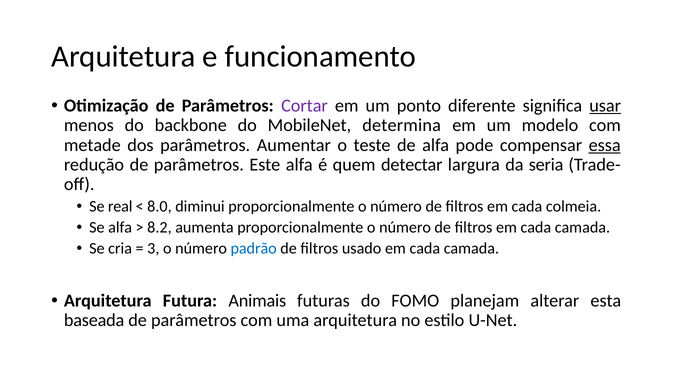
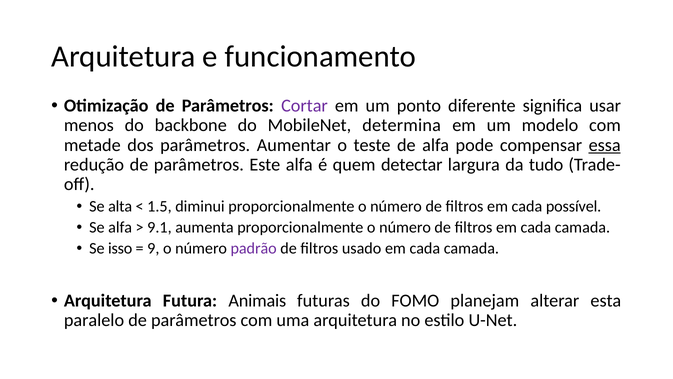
usar underline: present -> none (605, 106)
seria: seria -> tudo (546, 165)
real: real -> alta (120, 206)
8.0: 8.0 -> 1.5 (159, 206)
colmeia: colmeia -> possível (574, 206)
8.2: 8.2 -> 9.1 (159, 227)
cria: cria -> isso (120, 248)
3: 3 -> 9 (153, 248)
padrão colour: blue -> purple (254, 248)
baseada: baseada -> paralelo (94, 320)
